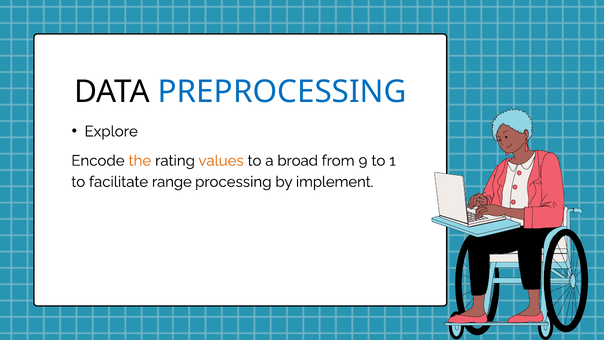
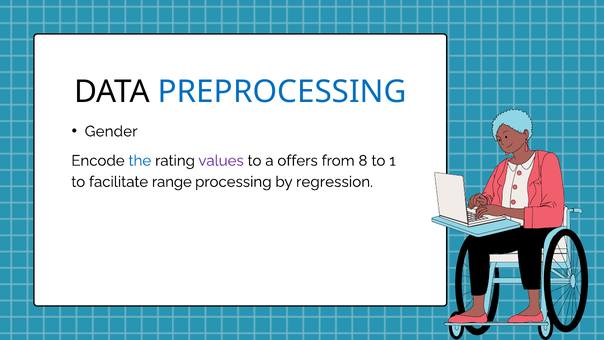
Explore: Explore -> Gender (111, 131)
the colour: orange -> blue (140, 161)
values colour: orange -> purple (221, 161)
broad: broad -> offers (298, 161)
9: 9 -> 8 (363, 161)
implement: implement -> regression (335, 182)
